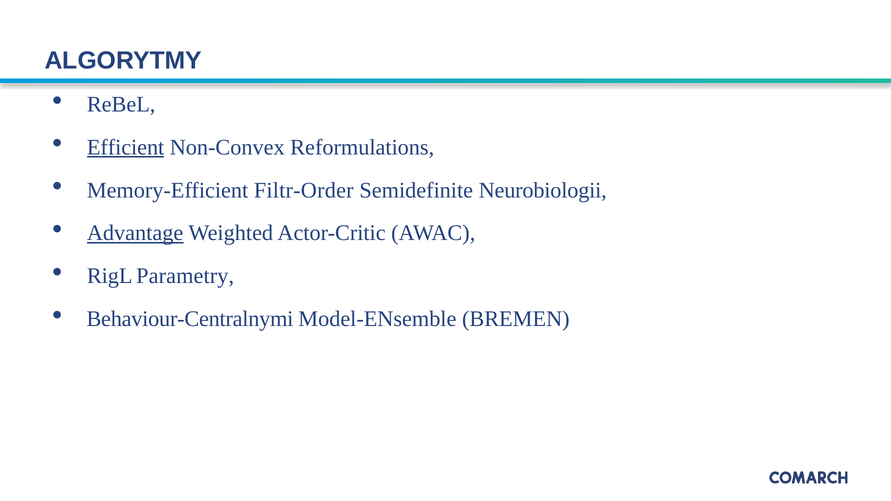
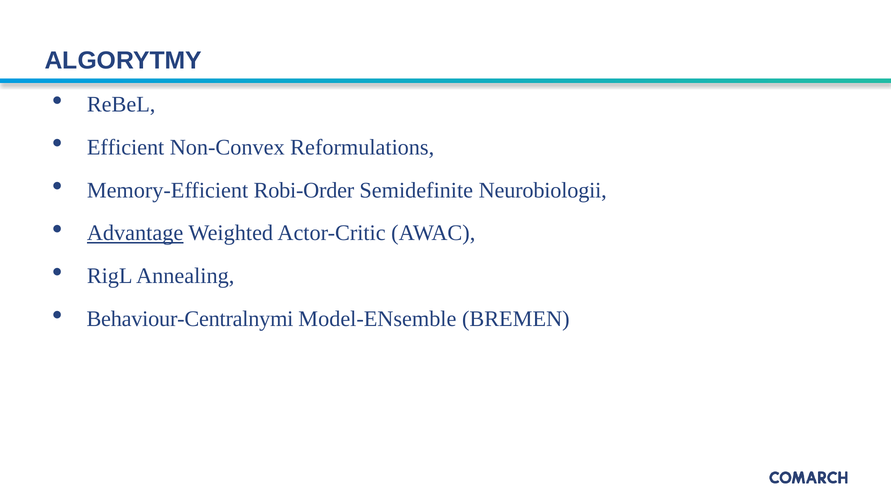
Efficient underline: present -> none (126, 147)
Filtr-Order: Filtr-Order -> Robi-Order (304, 190)
Parametry: Parametry -> Annealing (185, 276)
